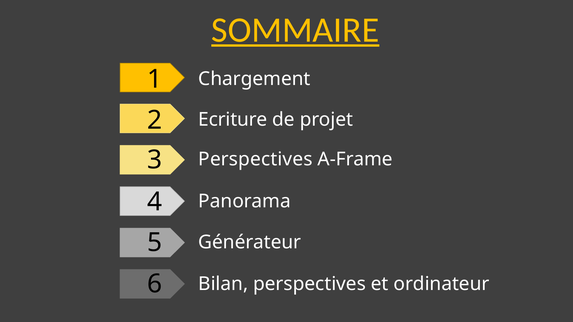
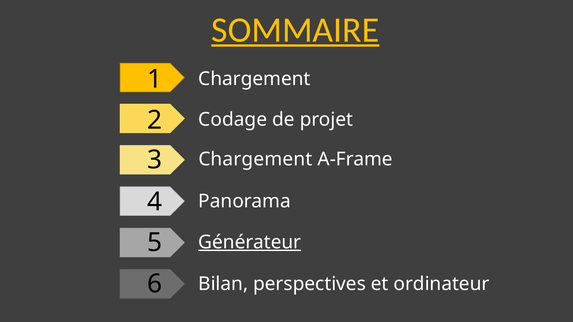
Ecriture: Ecriture -> Codage (233, 120)
Perspectives: Perspectives -> Chargement (255, 159)
Générateur underline: none -> present (250, 242)
